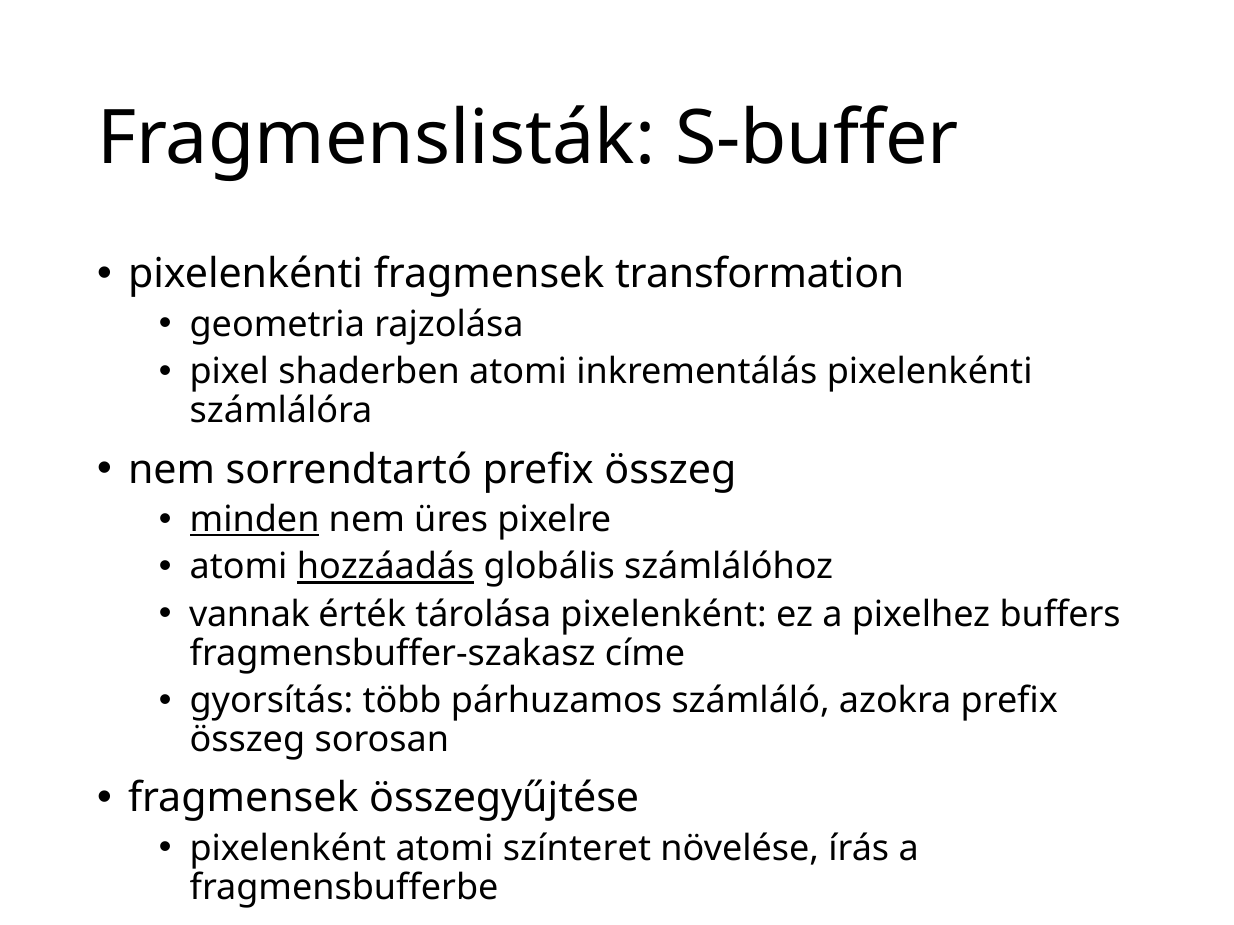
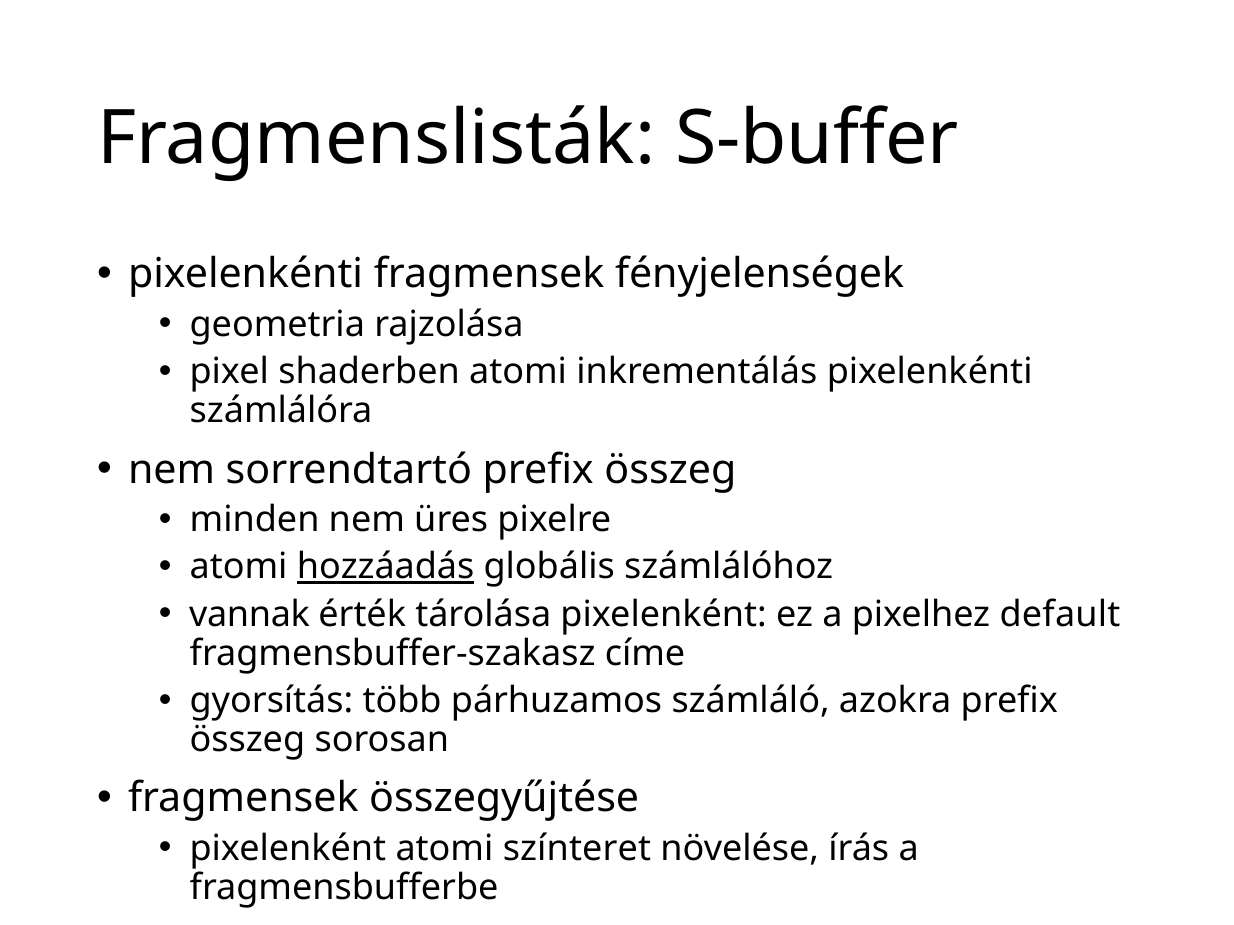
transformation: transformation -> fényjelenségek (760, 275)
minden underline: present -> none (255, 520)
buffers: buffers -> default (1060, 615)
